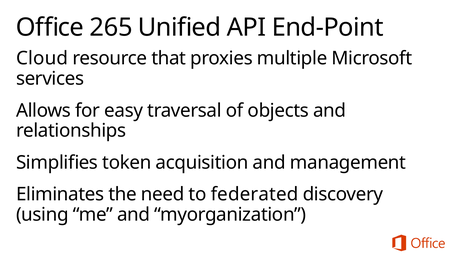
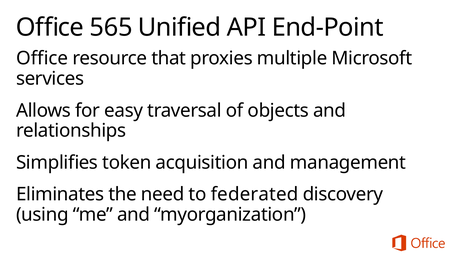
265: 265 -> 565 (111, 28)
Cloud: Cloud -> Office (42, 58)
